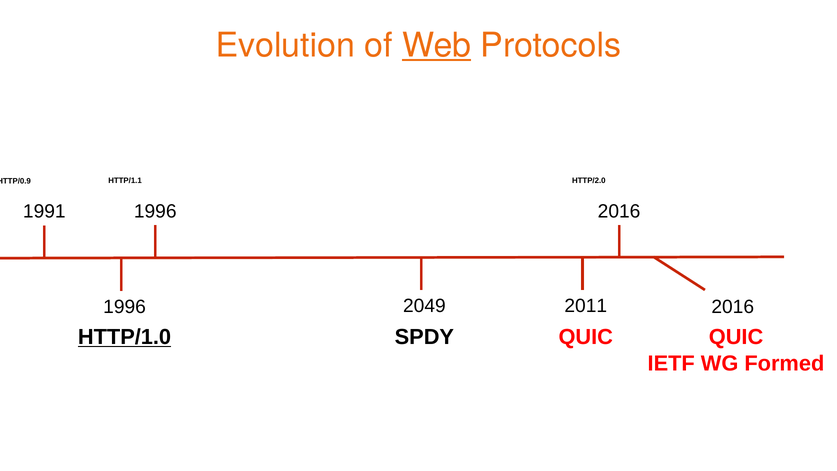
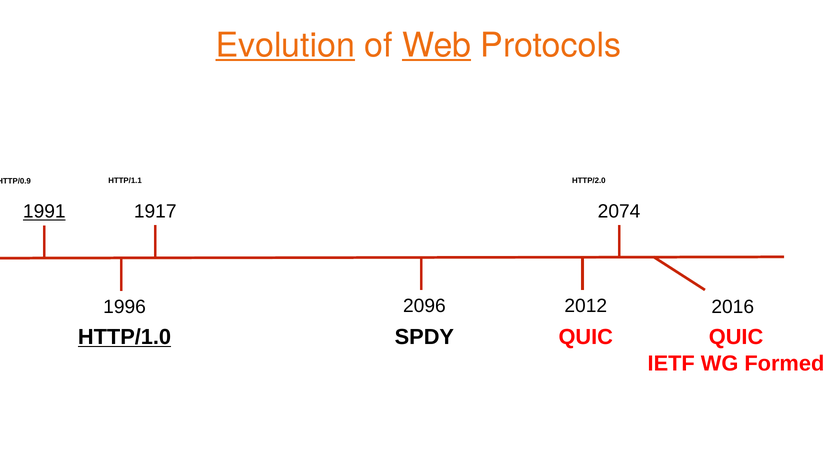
Evolution underline: none -> present (285, 45)
1996: 1996 -> 1917 (155, 211)
2016: 2016 -> 2074 (619, 211)
1991 underline: none -> present (44, 212)
2049: 2049 -> 2096 (424, 306)
2011: 2011 -> 2012 (586, 306)
